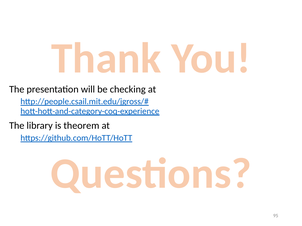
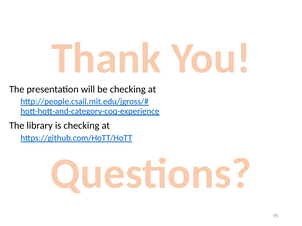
is theorem: theorem -> checking (81, 126)
